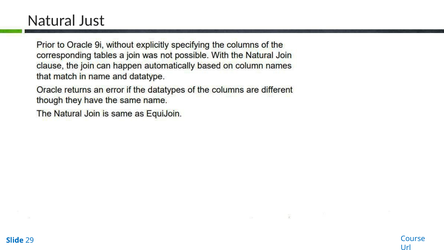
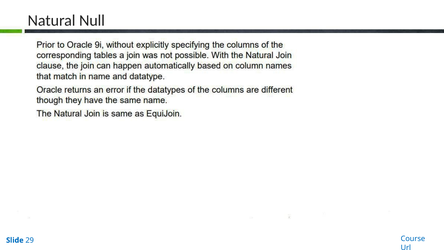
Just: Just -> Null (92, 20)
